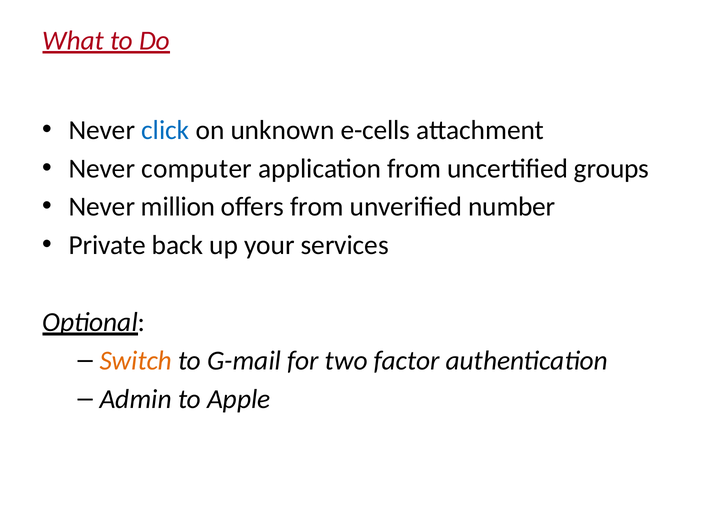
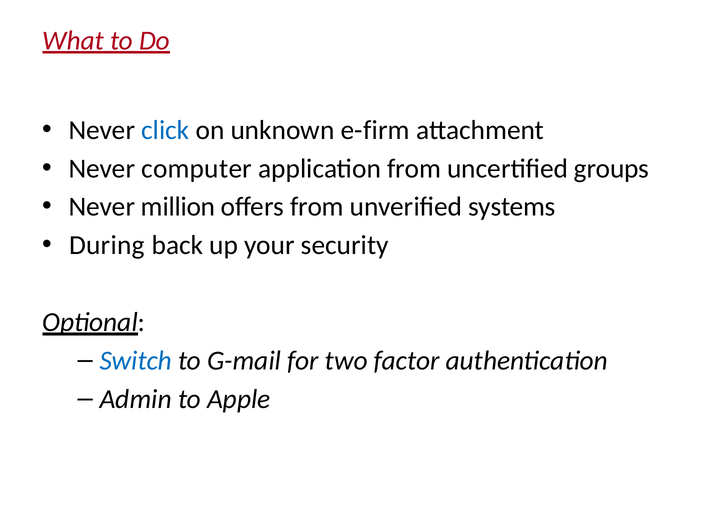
e-cells: e-cells -> e-firm (375, 130)
number: number -> systems (512, 207)
Private: Private -> During (107, 245)
services: services -> security (345, 245)
Switch colour: orange -> blue (136, 360)
